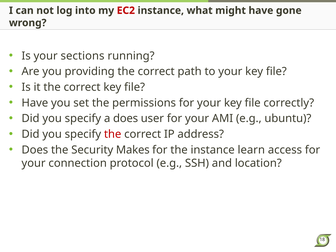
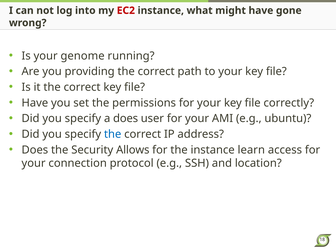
sections: sections -> genome (83, 56)
the colour: red -> blue (113, 134)
Makes: Makes -> Allows (133, 150)
